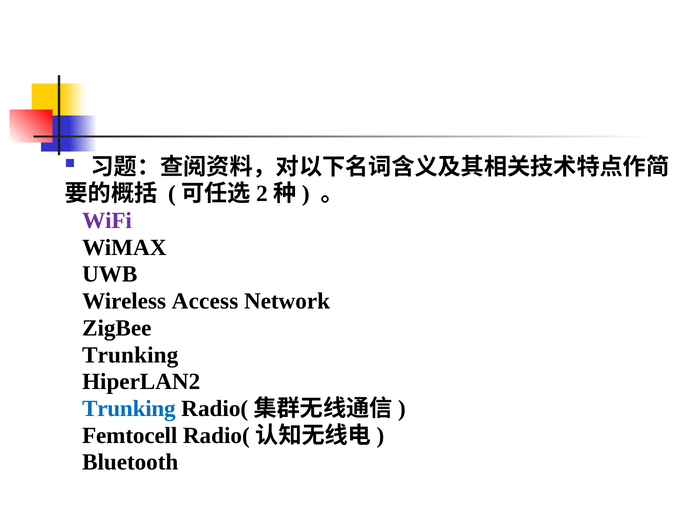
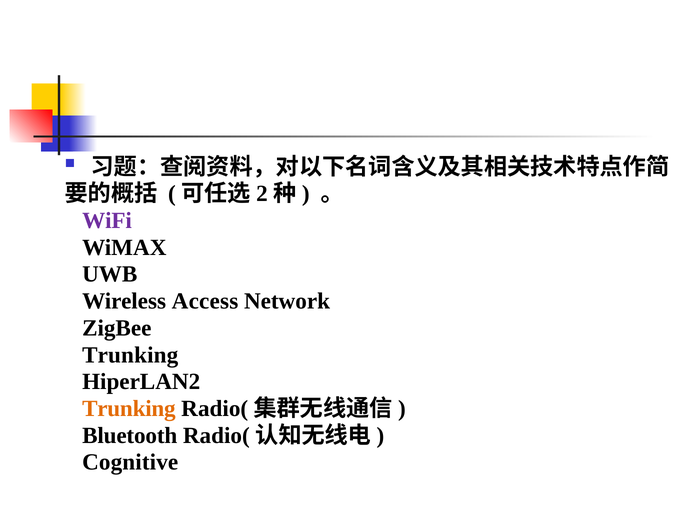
Trunking colour: blue -> orange (129, 408)
Femtocell: Femtocell -> Bluetooth (130, 435)
Bluetooth: Bluetooth -> Cognitive (130, 462)
